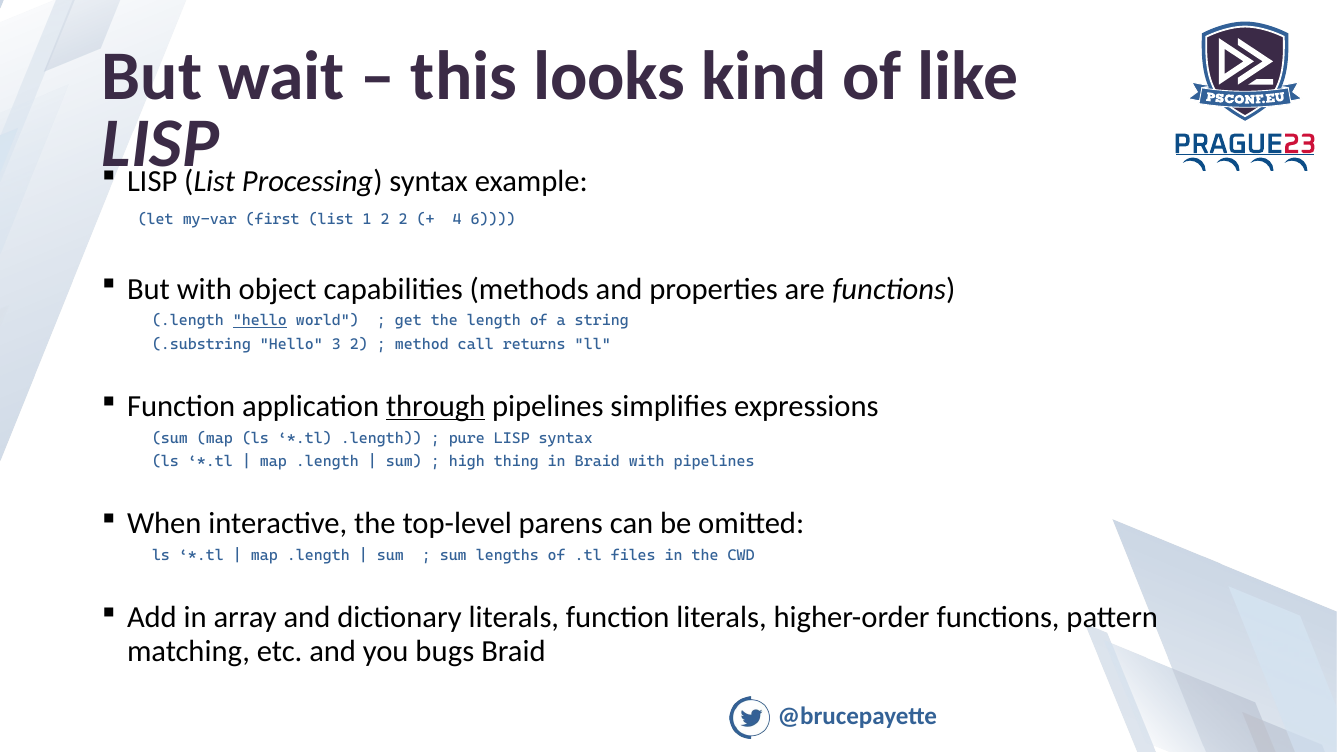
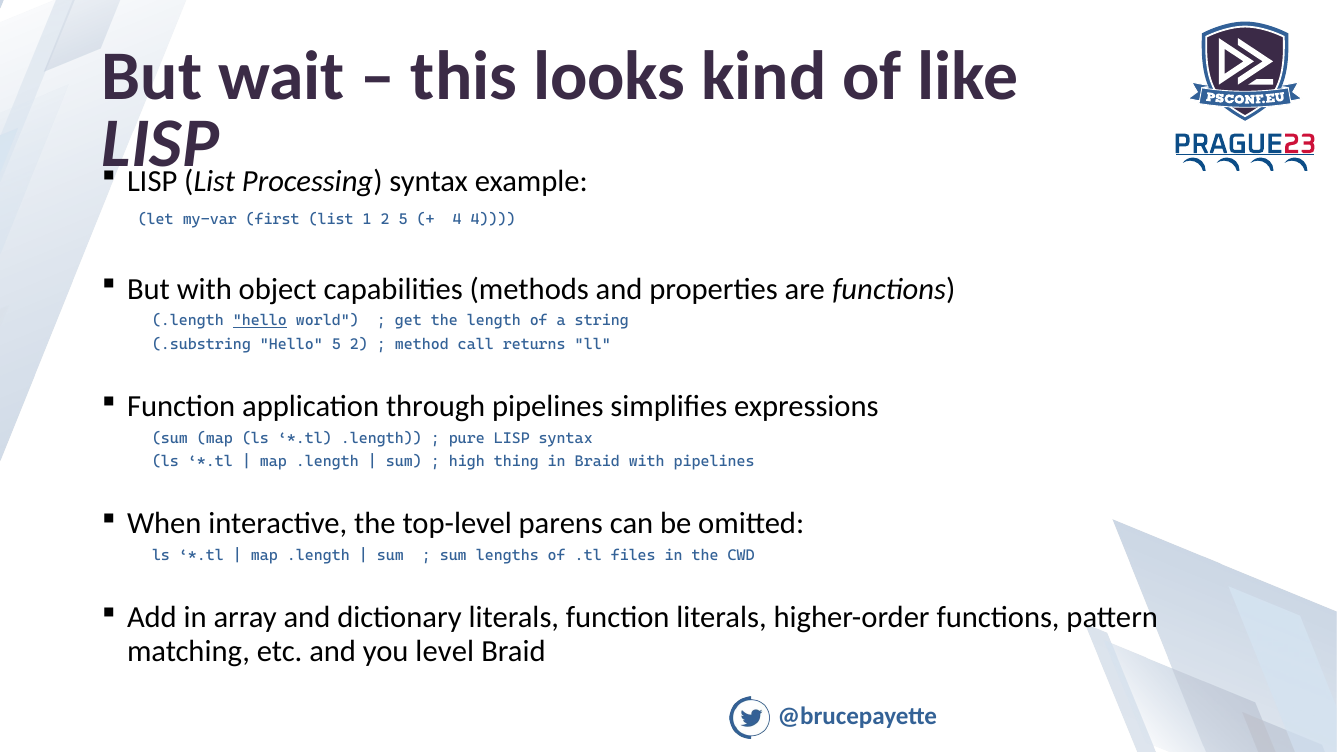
2 2: 2 -> 5 (403, 220)
4 6: 6 -> 4 (493, 220)
Hello 3: 3 -> 5 (336, 344)
through underline: present -> none (436, 406)
bugs: bugs -> level (445, 651)
